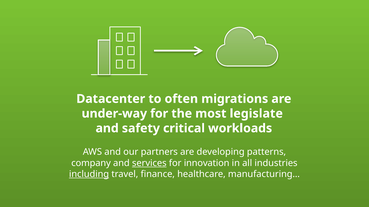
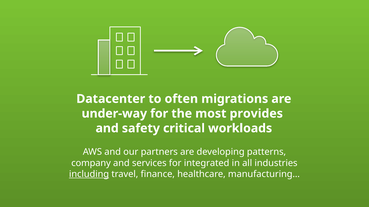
legislate: legislate -> provides (256, 114)
services underline: present -> none (149, 163)
innovation: innovation -> integrated (207, 163)
